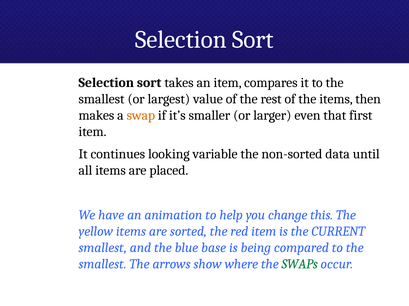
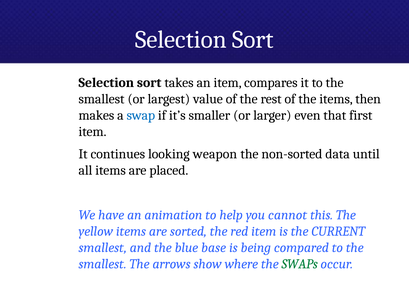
swap colour: orange -> blue (141, 115)
variable: variable -> weapon (215, 154)
change: change -> cannot (288, 216)
